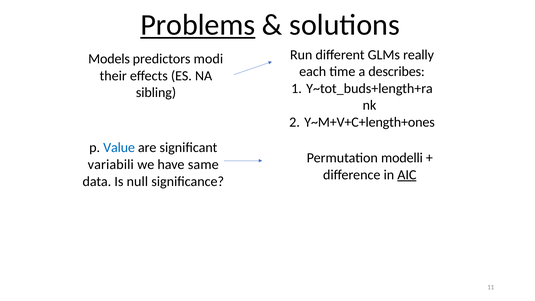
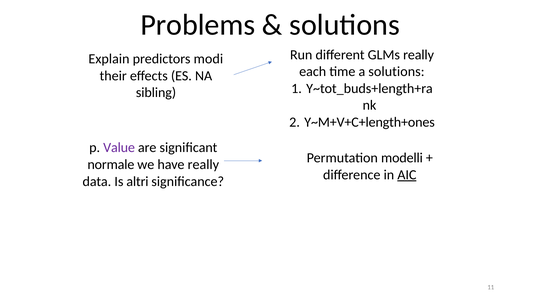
Problems underline: present -> none (198, 25)
Models: Models -> Explain (109, 59)
a describes: describes -> solutions (396, 72)
Value colour: blue -> purple (119, 148)
variabili: variabili -> normale (111, 165)
have same: same -> really (203, 165)
null: null -> altri (137, 181)
